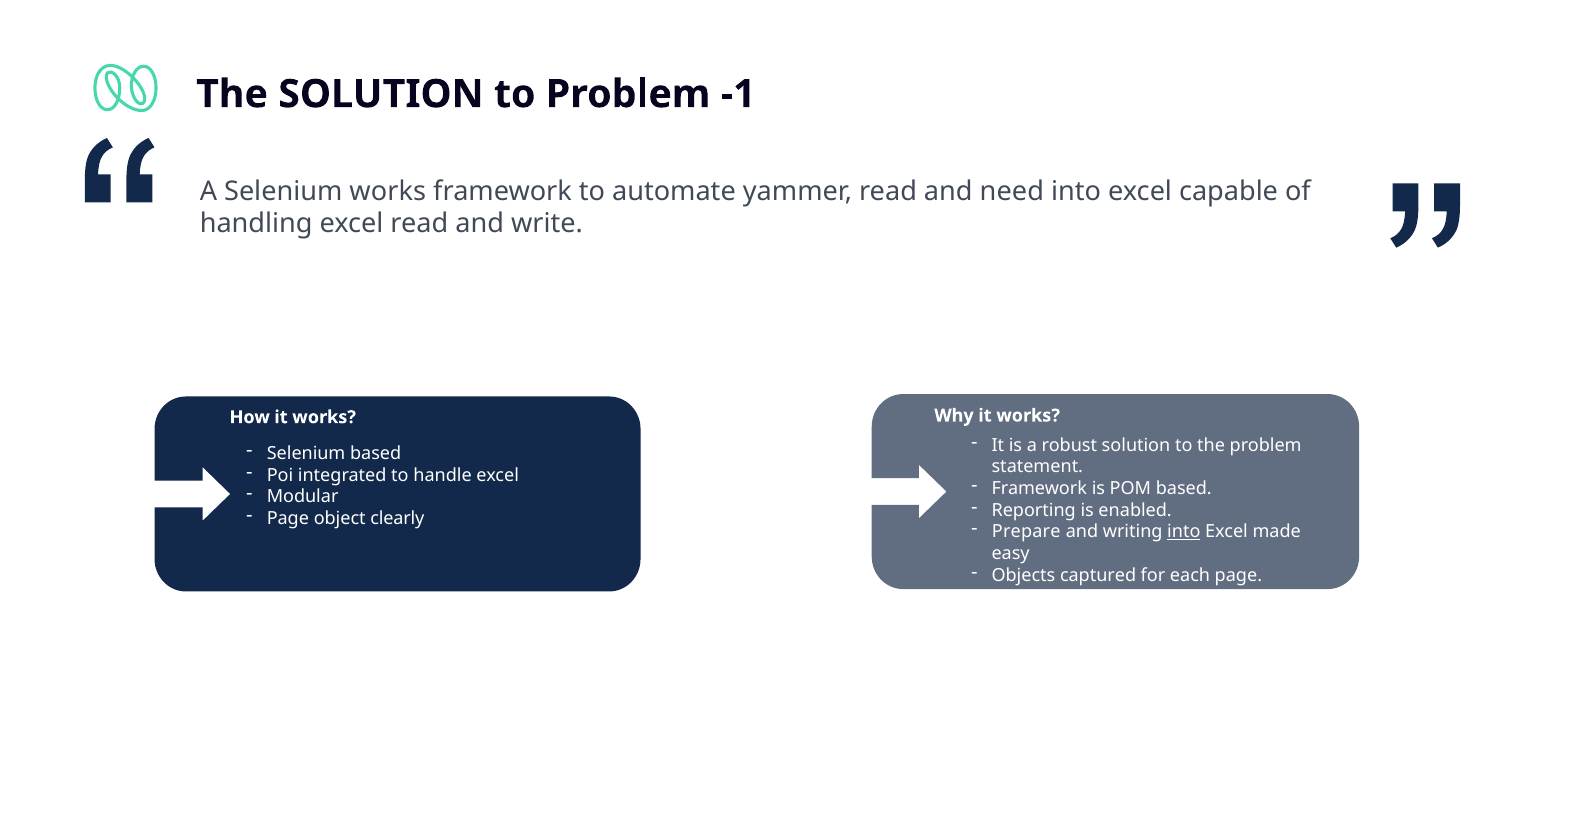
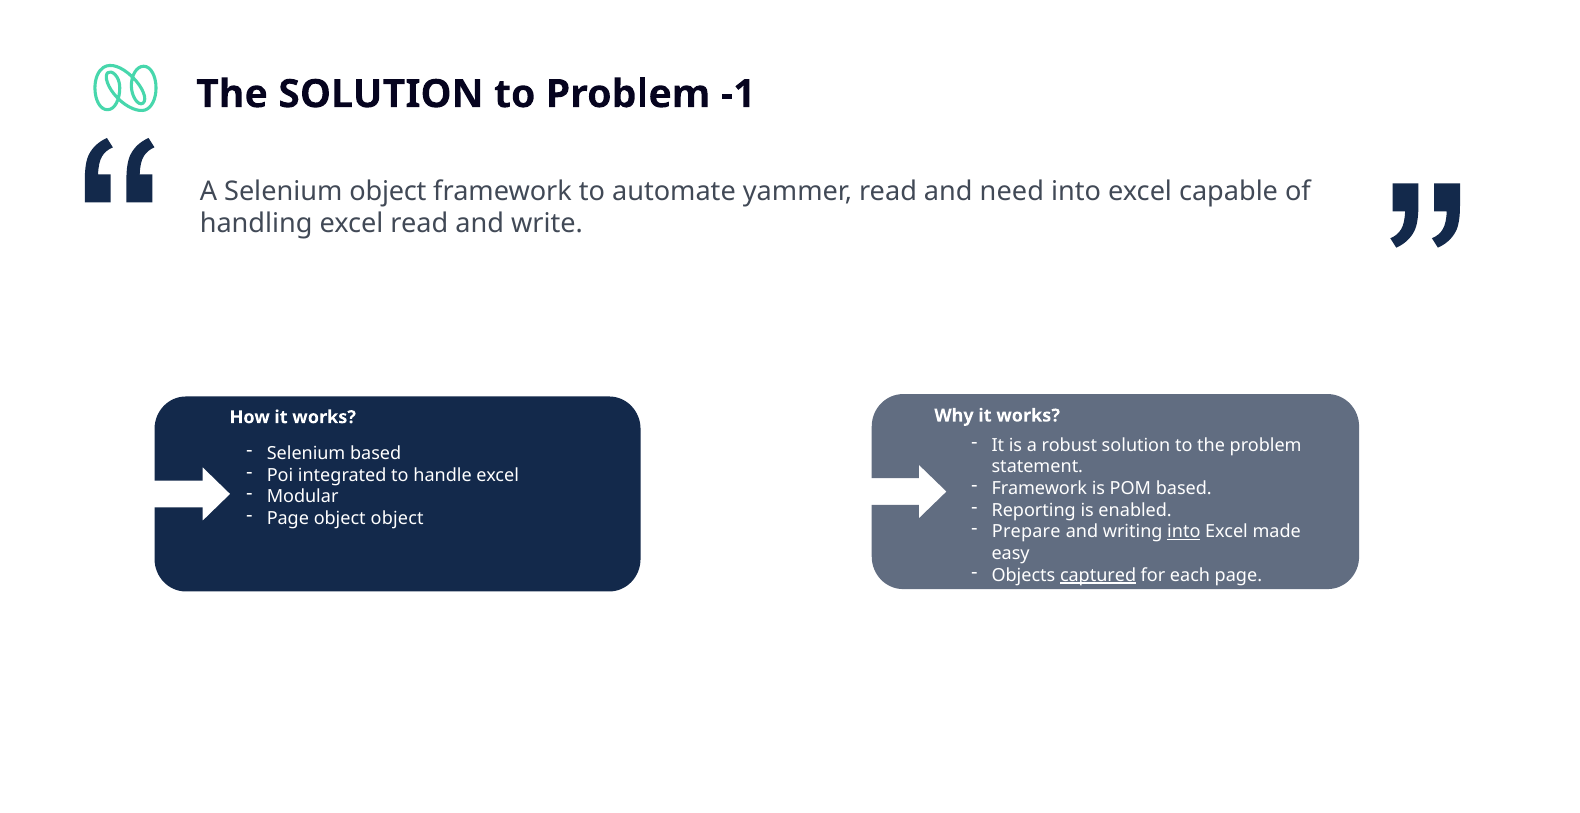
Selenium works: works -> object (388, 191)
object clearly: clearly -> object (397, 519)
captured underline: none -> present (1098, 576)
